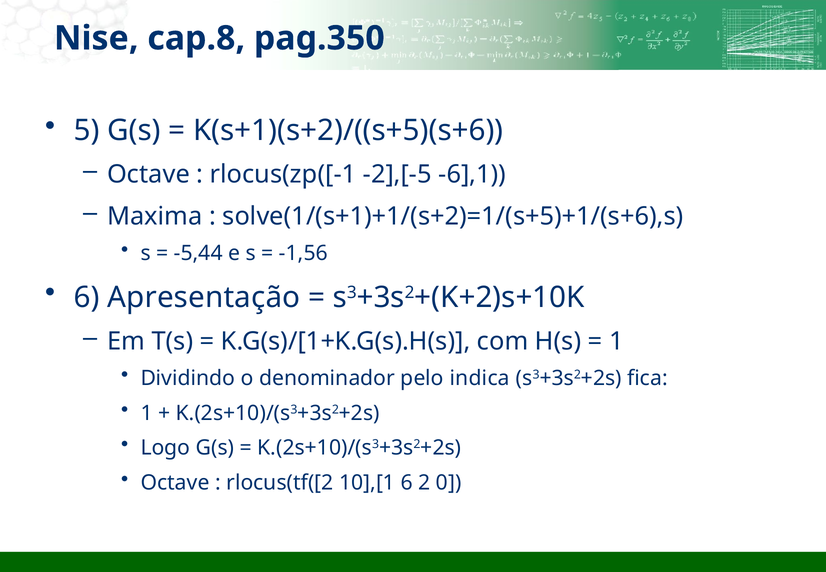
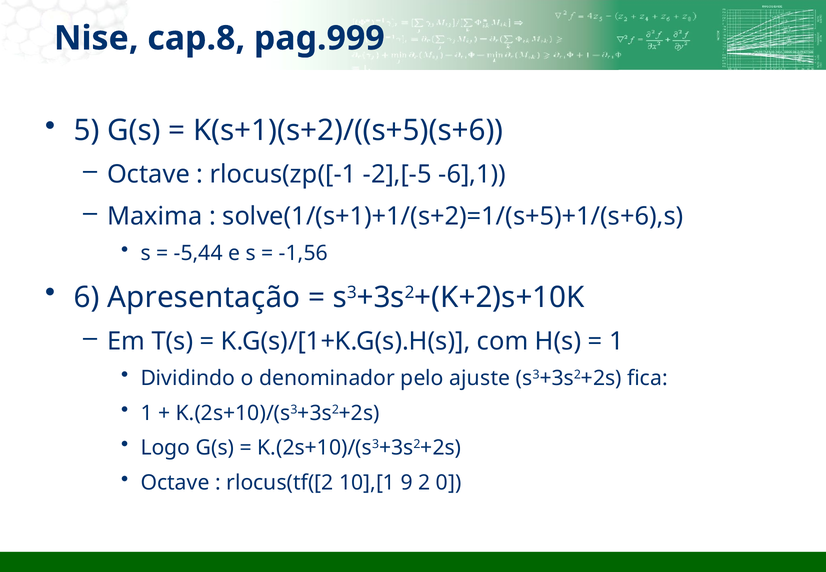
pag.350: pag.350 -> pag.999 (319, 38)
indica: indica -> ajuste (480, 378)
10],[1 6: 6 -> 9 (407, 482)
